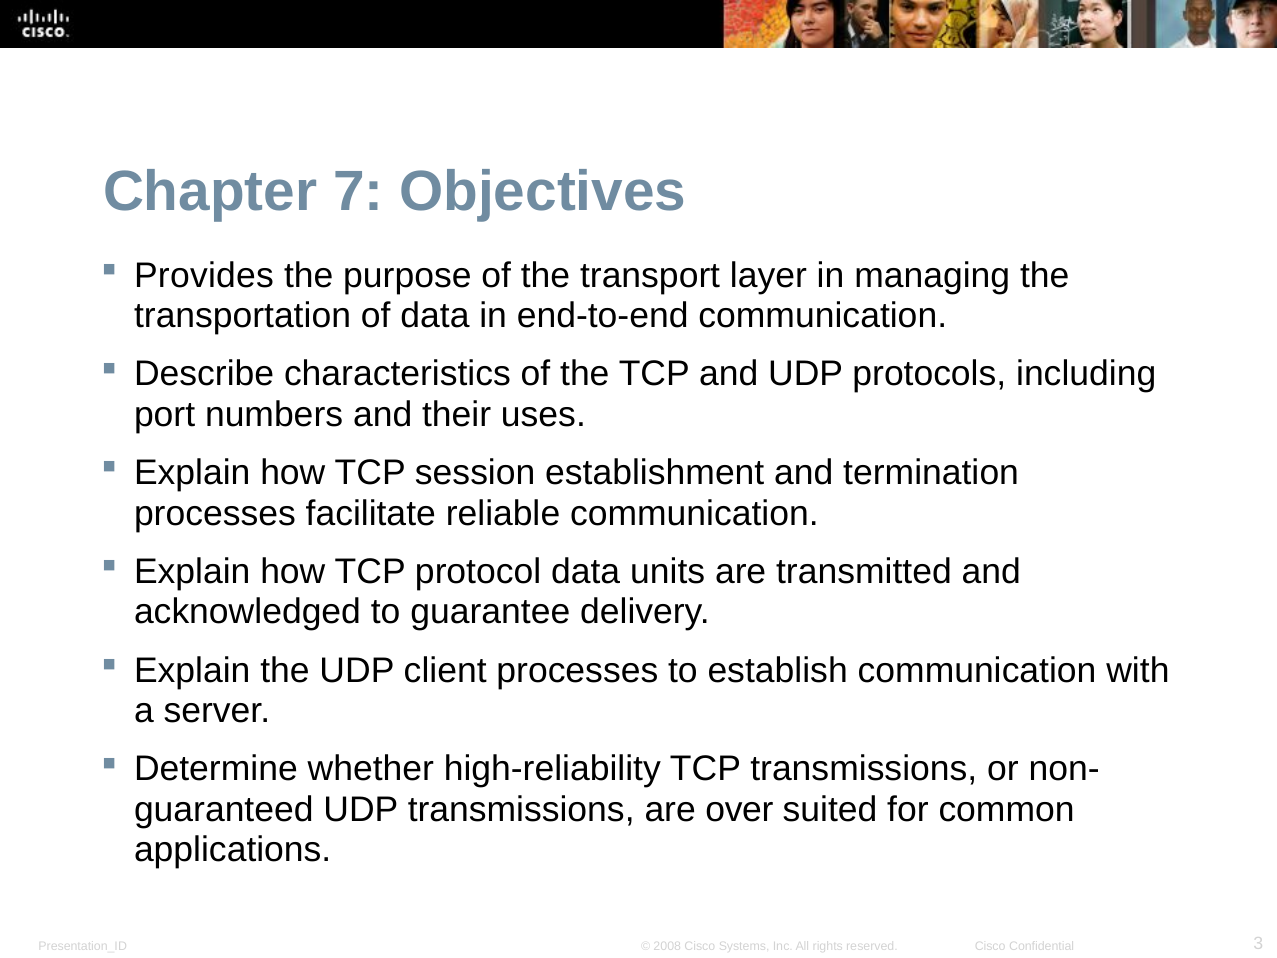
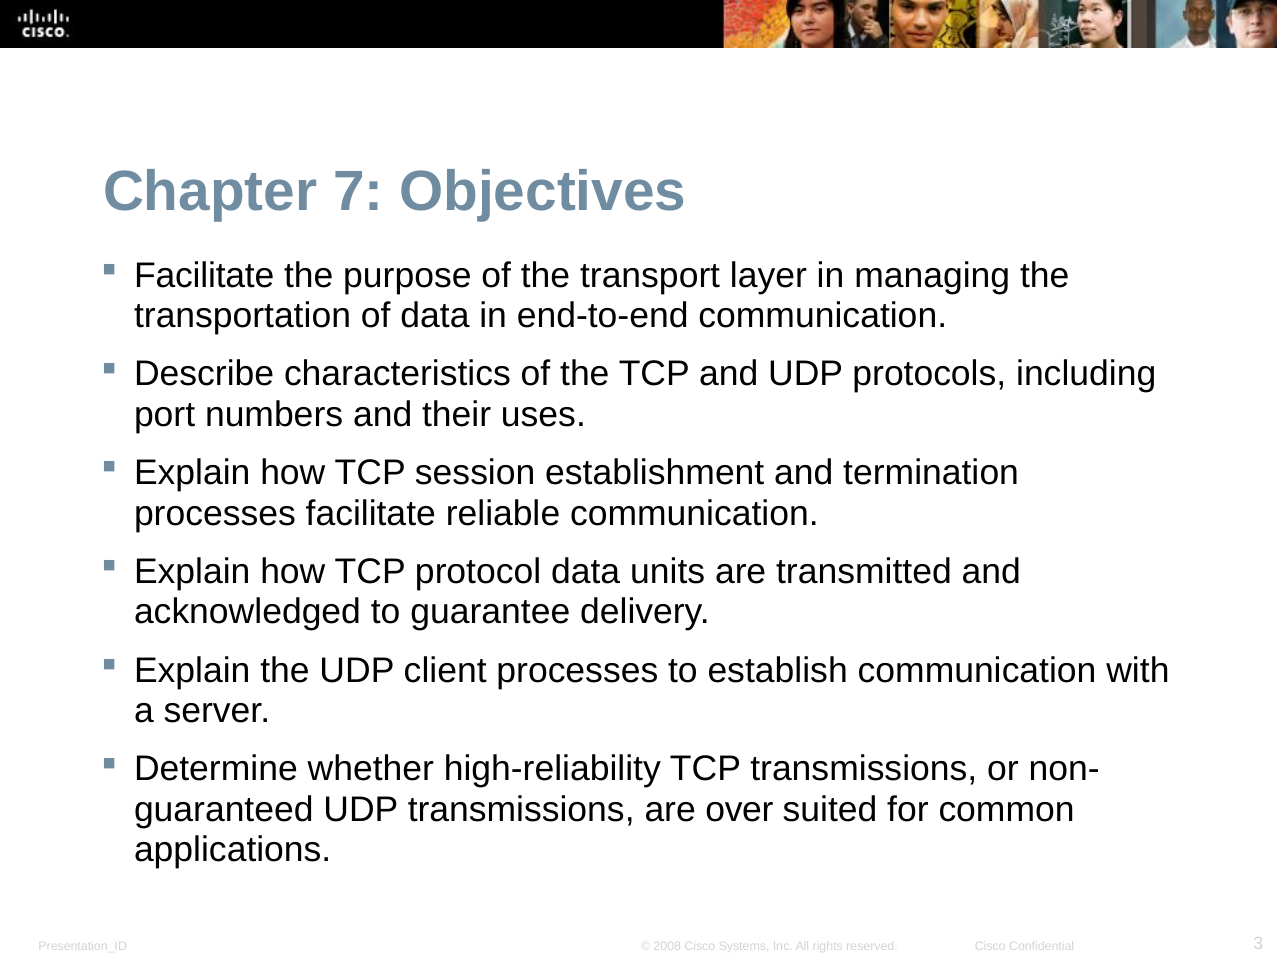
Provides: Provides -> Facilitate (204, 275)
